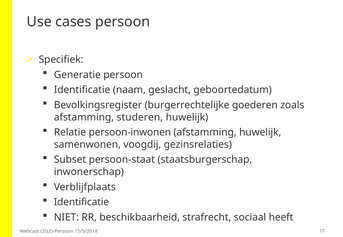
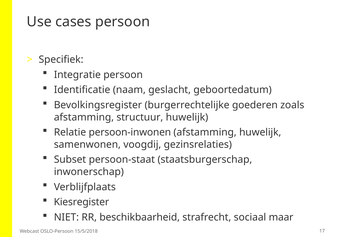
Generatie: Generatie -> Integratie (77, 75)
studeren: studeren -> structuur (140, 117)
Identificatie: Identificatie -> Kiesregister (81, 203)
heeft: heeft -> maar (281, 218)
